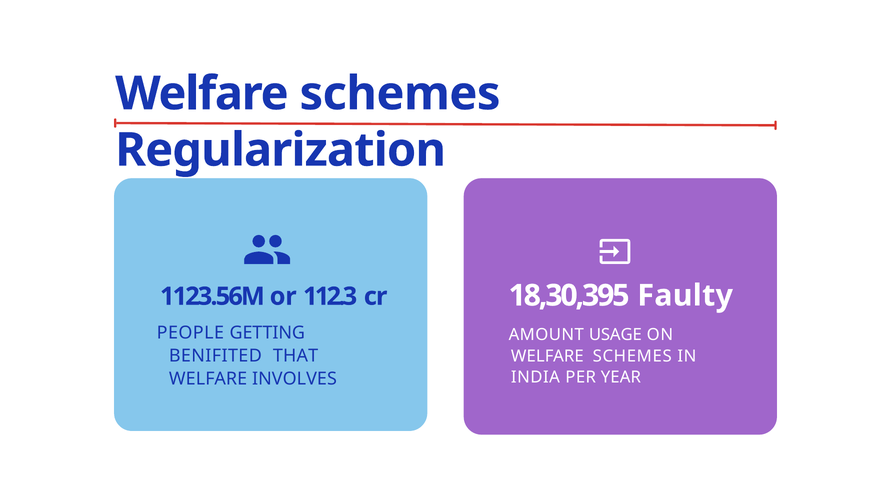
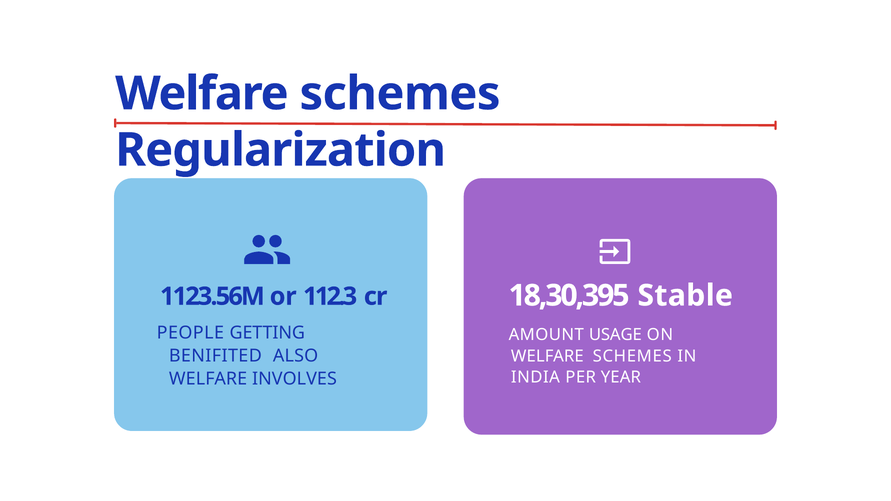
Faulty: Faulty -> Stable (685, 296)
THAT: THAT -> ALSO (296, 356)
